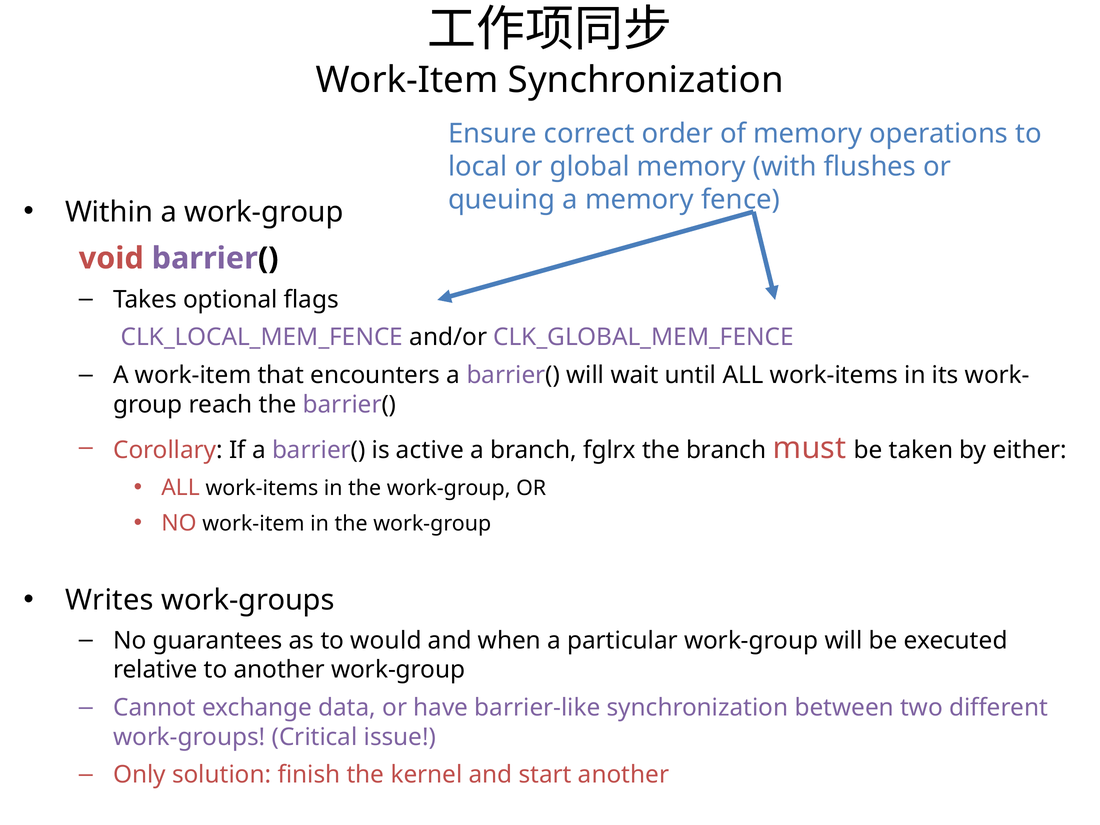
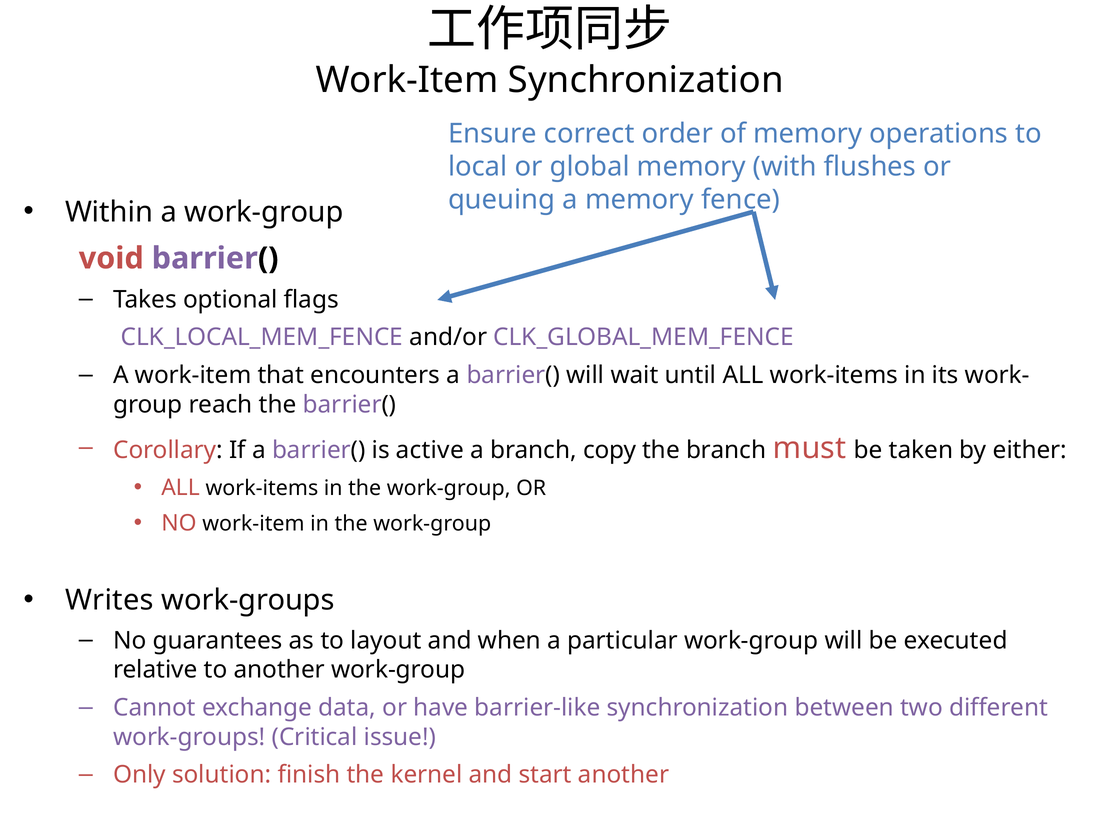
fglrx: fglrx -> copy (610, 450)
would: would -> layout (386, 640)
